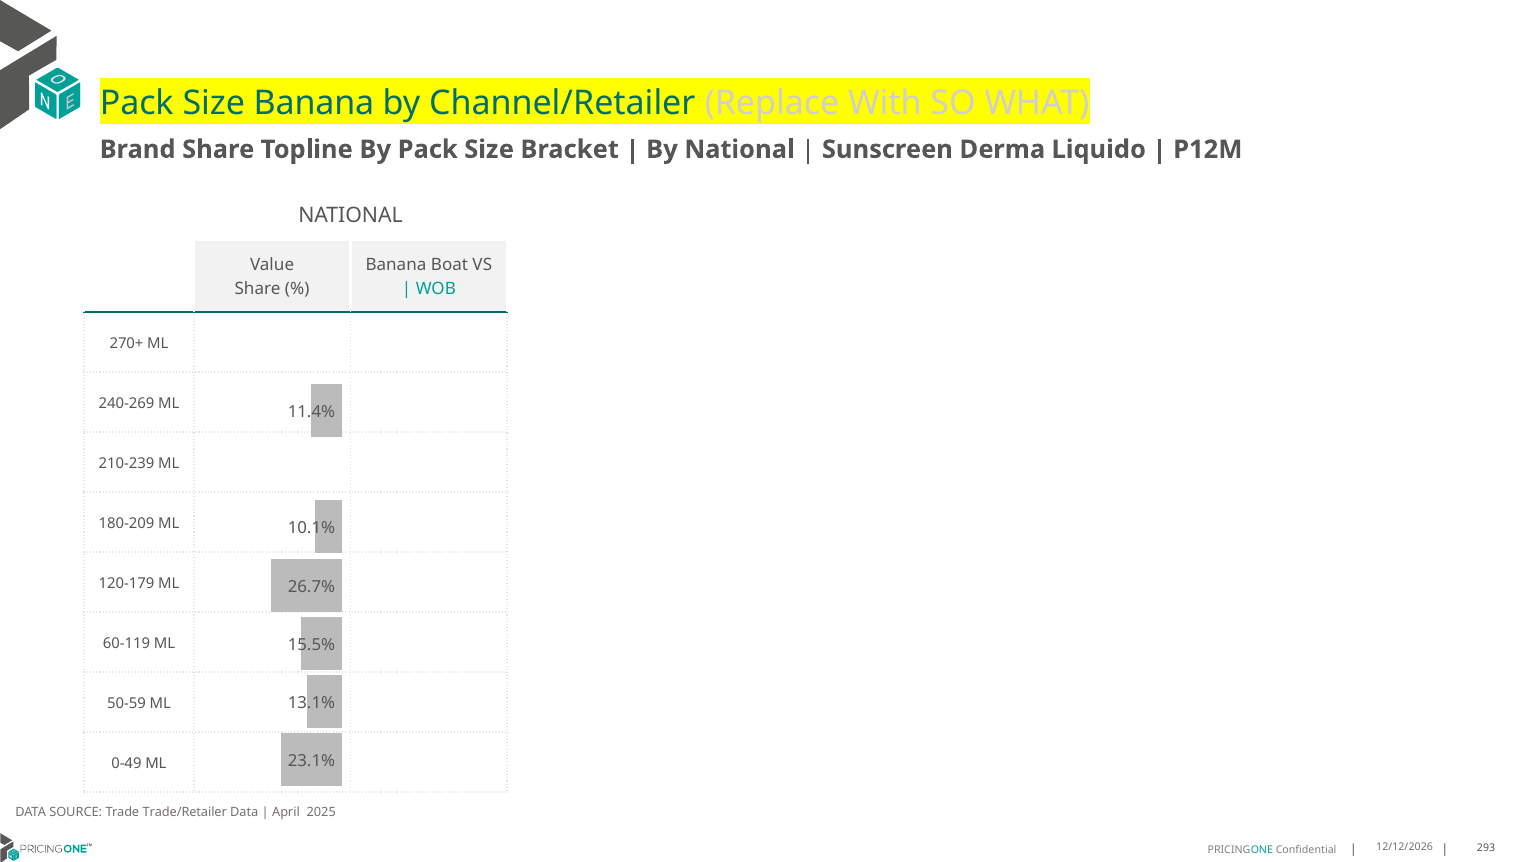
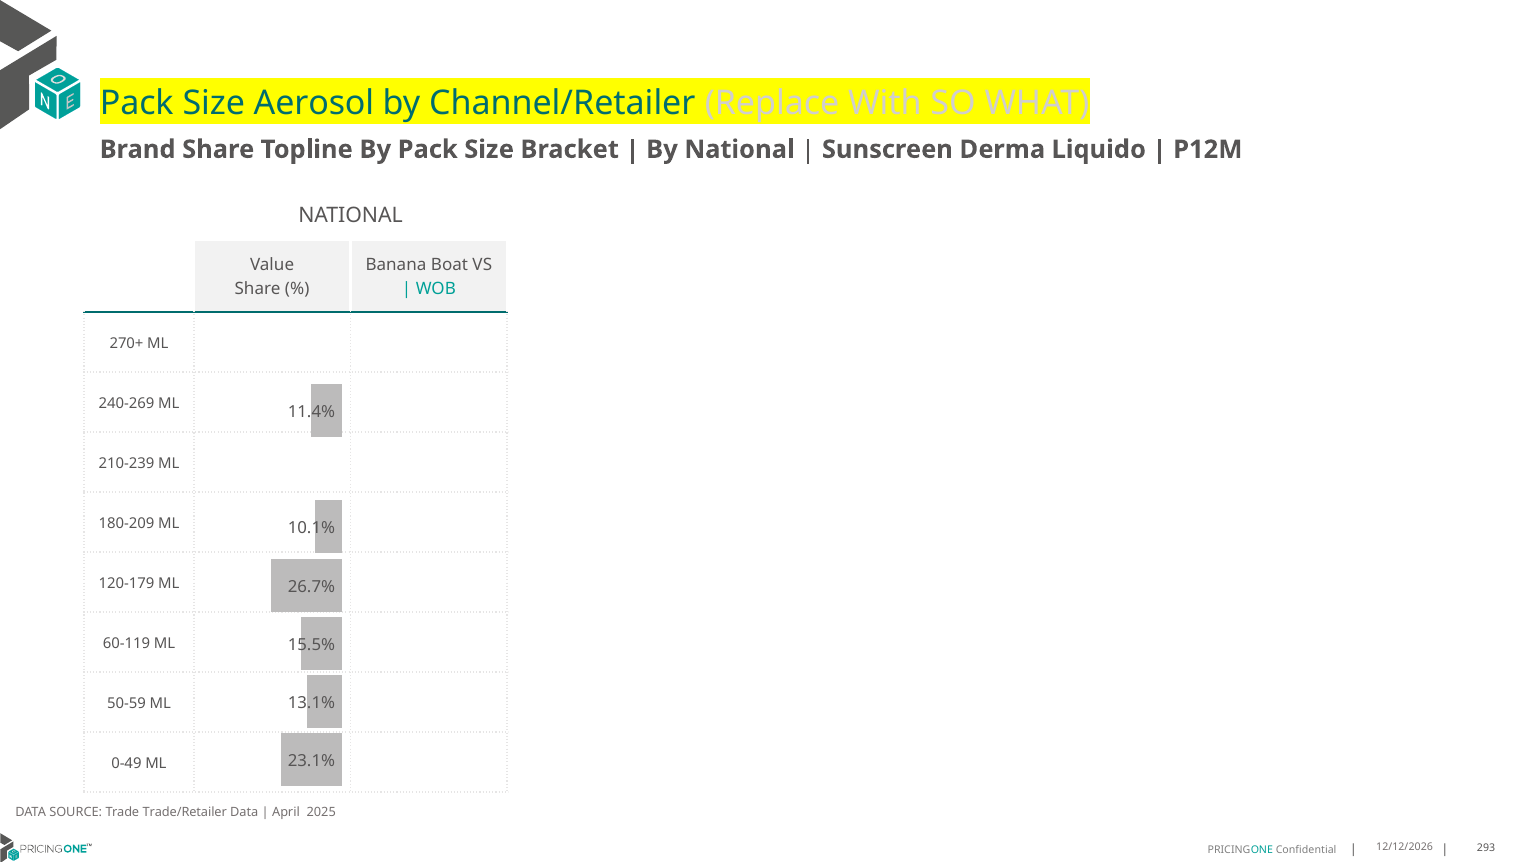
Size Banana: Banana -> Aerosol (314, 103)
